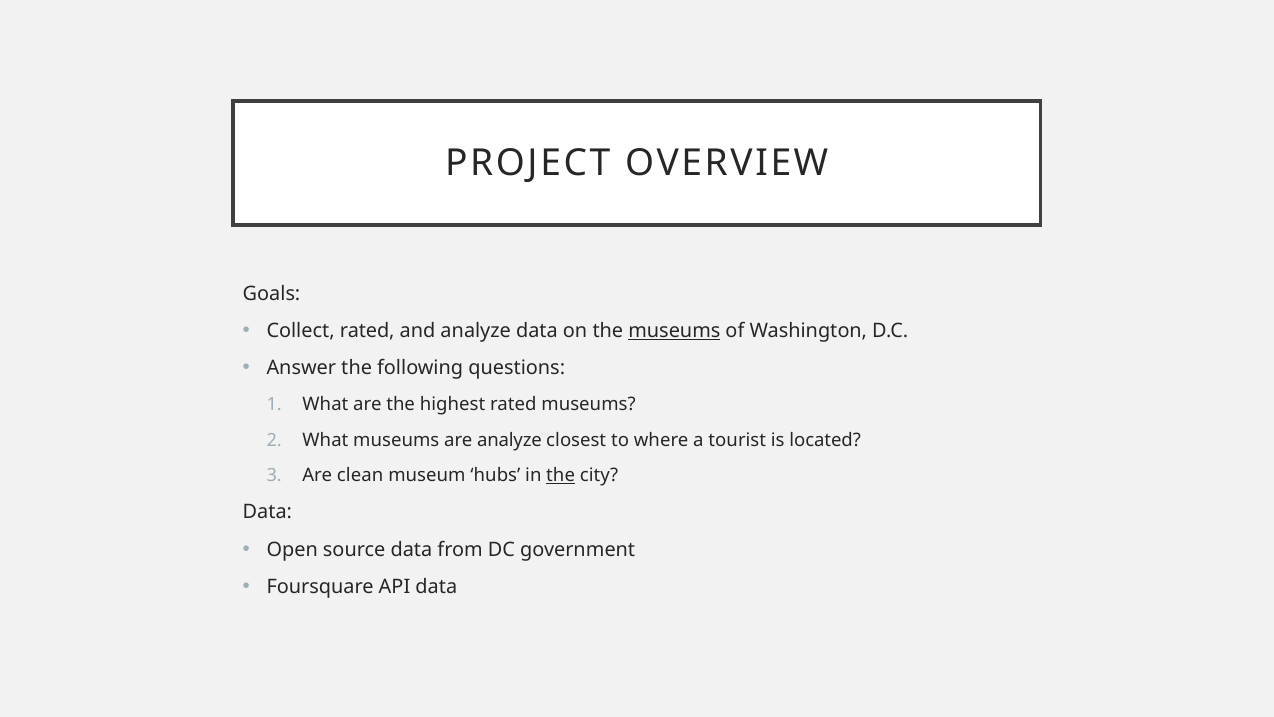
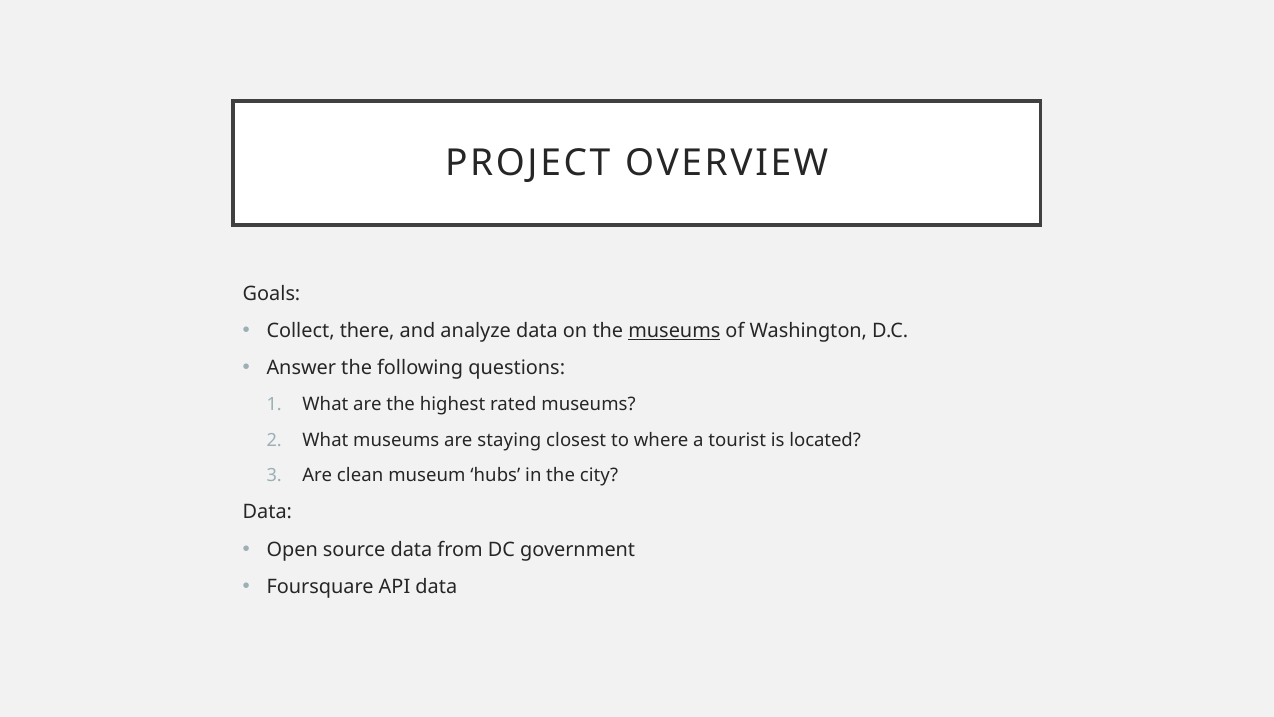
Collect rated: rated -> there (367, 331)
are analyze: analyze -> staying (509, 440)
the underline: present -> none (561, 476)
